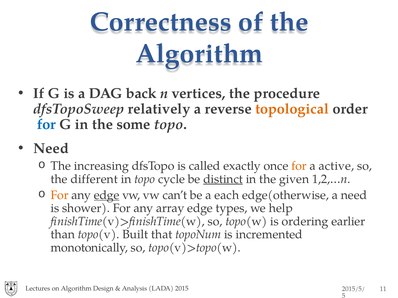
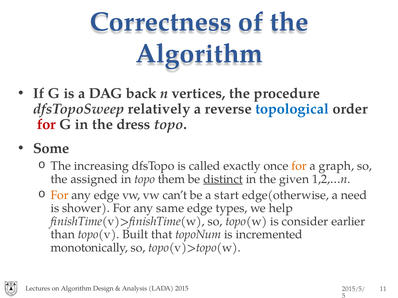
topological colour: orange -> blue (292, 109)
for colour: blue -> red (46, 125)
some: some -> dress (133, 125)
Need: Need -> Some (51, 149)
active: active -> graph (336, 166)
different: different -> assigned (94, 179)
cycle: cycle -> them (171, 179)
edge underline: present -> none (107, 195)
each: each -> start (227, 195)
array: array -> same (170, 209)
ordering: ordering -> consider (305, 222)
